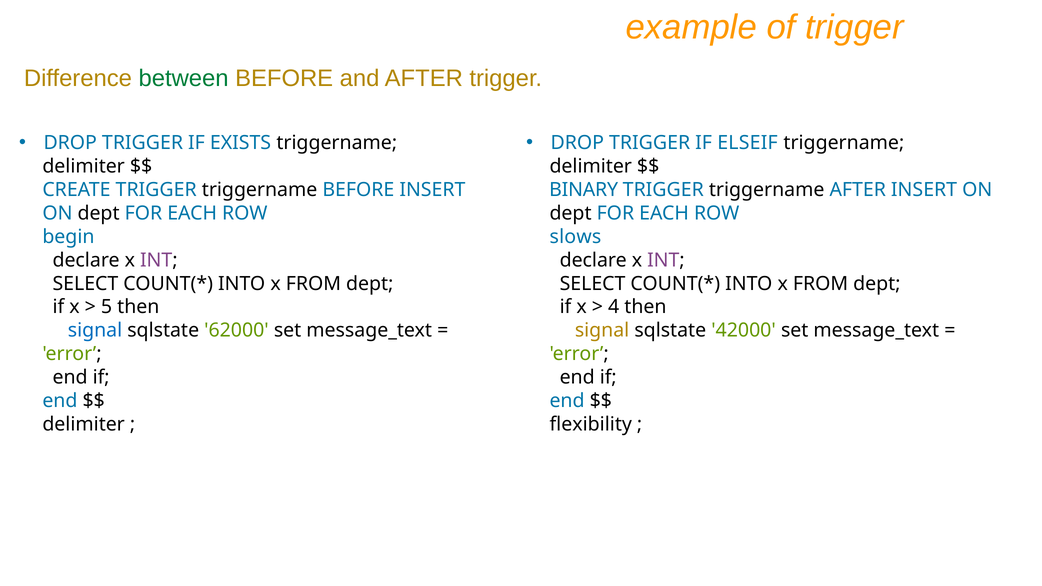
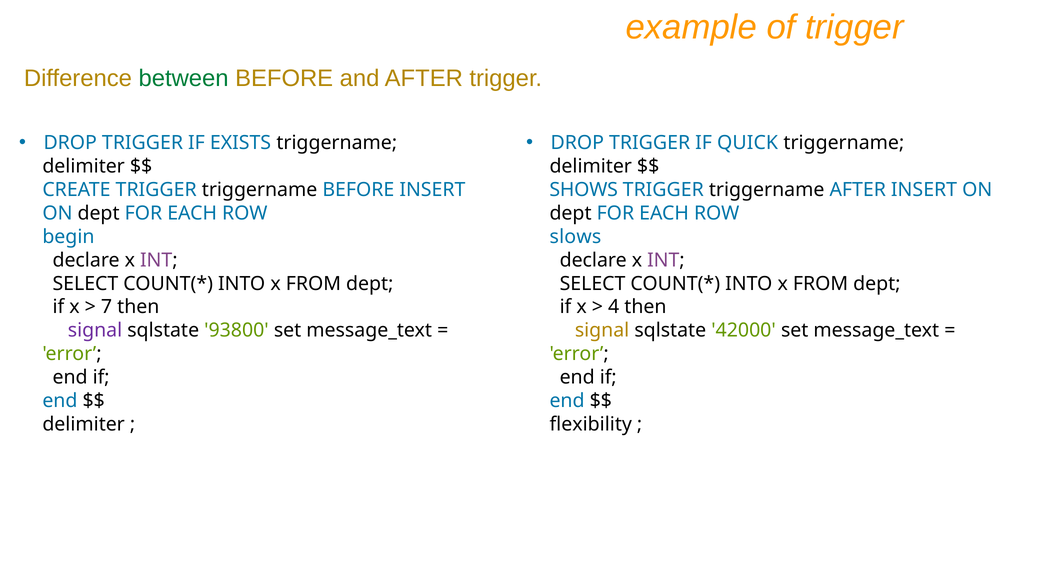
ELSEIF: ELSEIF -> QUICK (748, 143)
BINARY: BINARY -> SHOWS (584, 190)
5: 5 -> 7 (107, 307)
signal colour: blue -> purple (95, 331)
62000: 62000 -> 93800 (236, 331)
